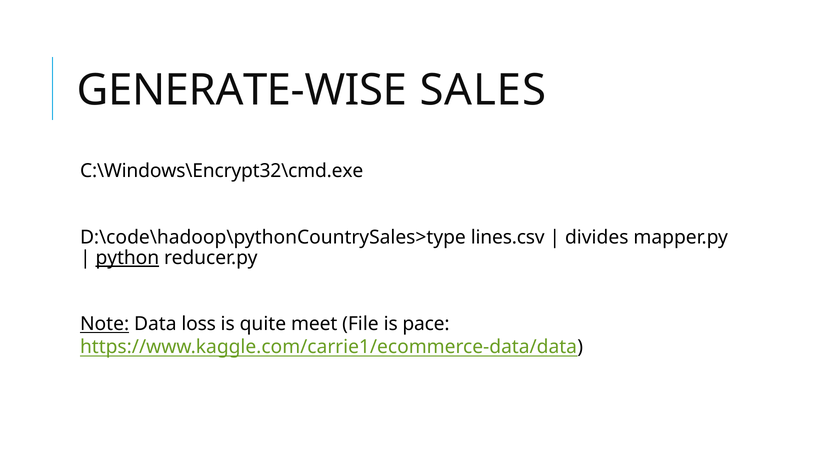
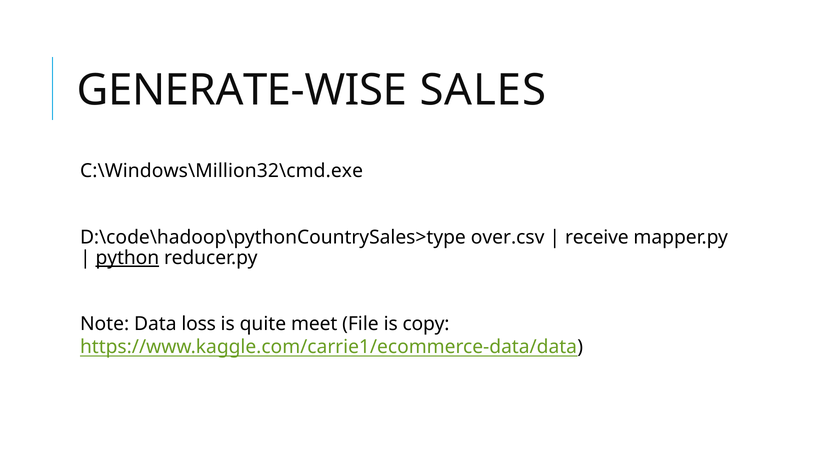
C:\Windows\Encrypt32\cmd.exe: C:\Windows\Encrypt32\cmd.exe -> C:\Windows\Million32\cmd.exe (222, 171)
lines.csv: lines.csv -> over.csv (508, 237)
divides: divides -> receive (597, 237)
Note underline: present -> none (105, 324)
pace: pace -> copy (426, 324)
